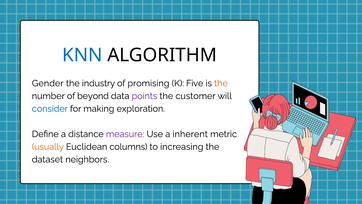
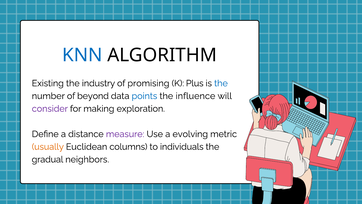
Gender: Gender -> Existing (48, 83)
Five: Five -> Plus (195, 83)
the colour: orange -> blue (221, 83)
points colour: purple -> blue (144, 96)
customer: customer -> influence (195, 96)
consider colour: blue -> purple (50, 109)
inherent: inherent -> evolving (190, 134)
increasing: increasing -> individuals (182, 147)
dataset: dataset -> gradual (47, 159)
